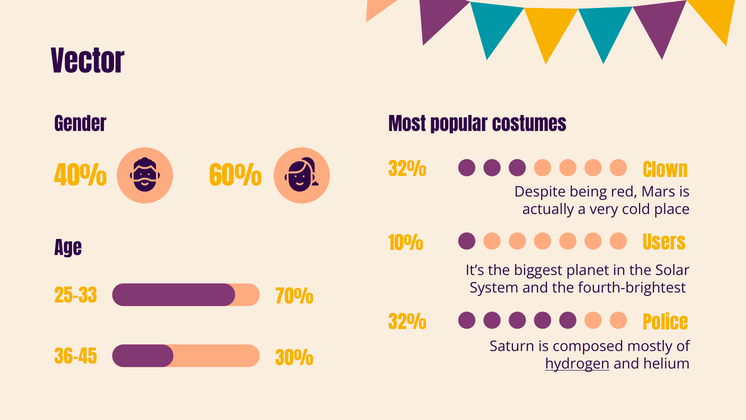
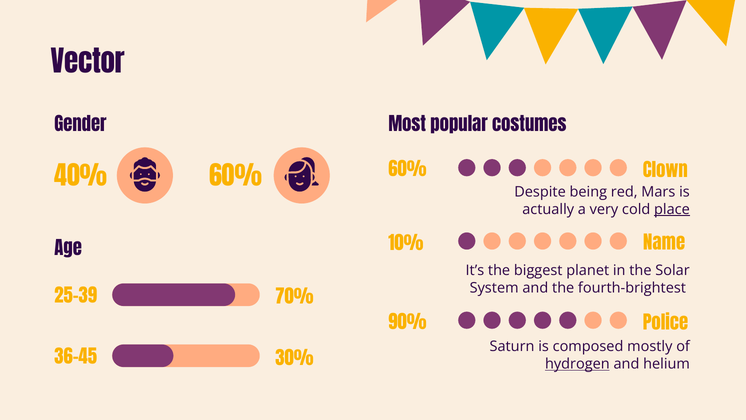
32%: 32% -> 60% (407, 170)
place underline: none -> present (672, 209)
Users: Users -> Name (664, 243)
25-33: 25-33 -> 25-39 (76, 296)
32%: 32% -> 90% (407, 323)
